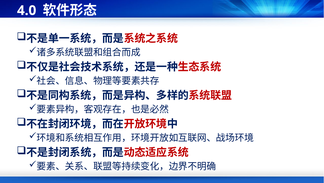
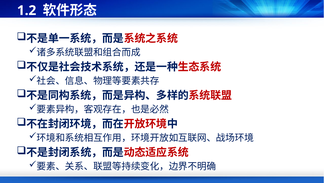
4.0: 4.0 -> 1.2 (27, 10)
